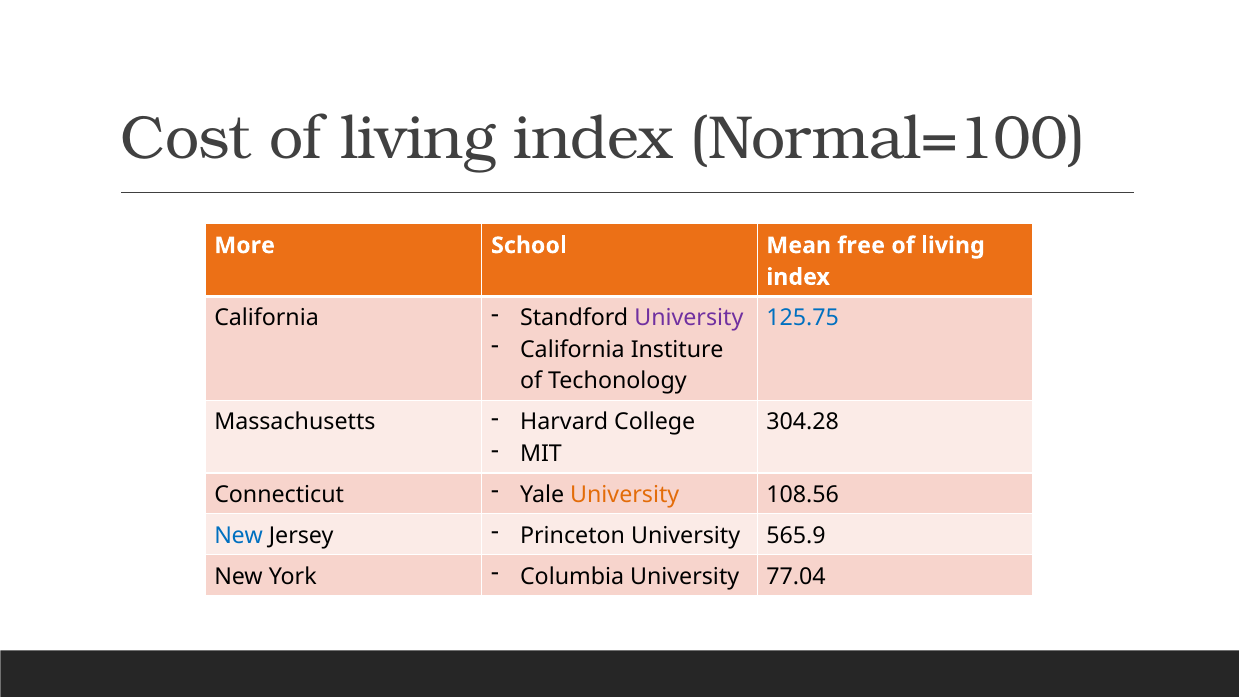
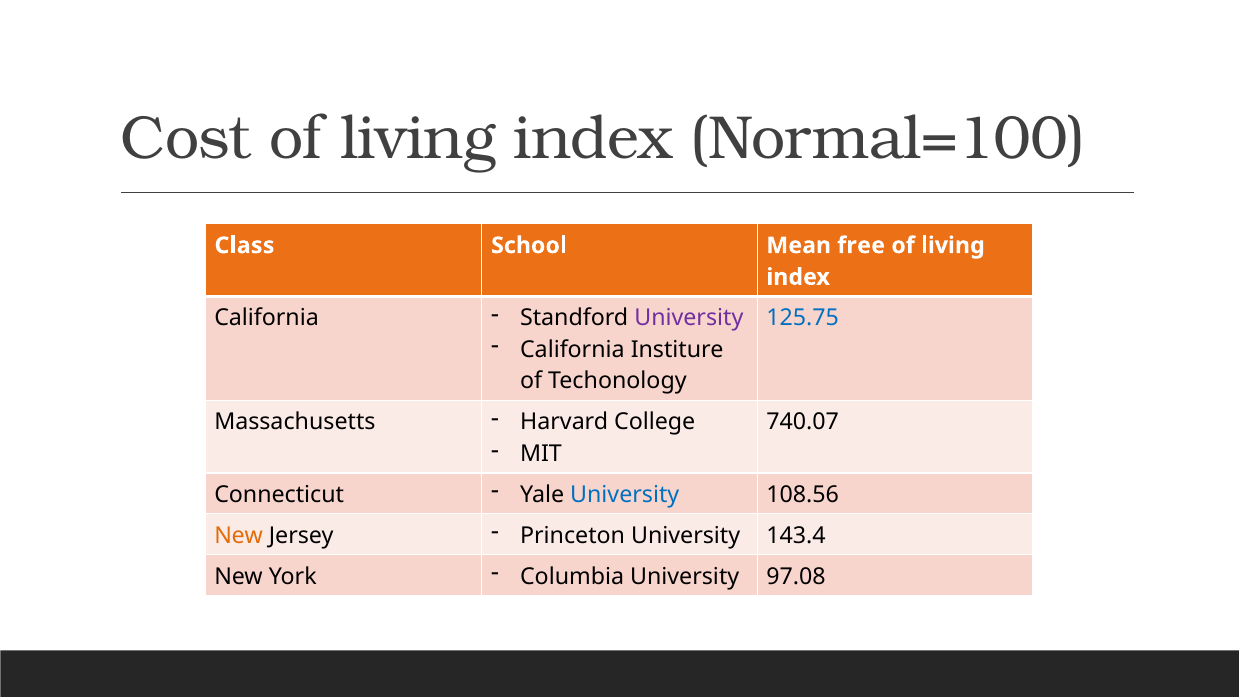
More: More -> Class (244, 245)
304.28: 304.28 -> 740.07 (803, 422)
University colour: orange -> blue (625, 495)
New colour: blue -> orange (239, 536)
565.9: 565.9 -> 143.4 (796, 536)
77.04: 77.04 -> 97.08 (796, 577)
